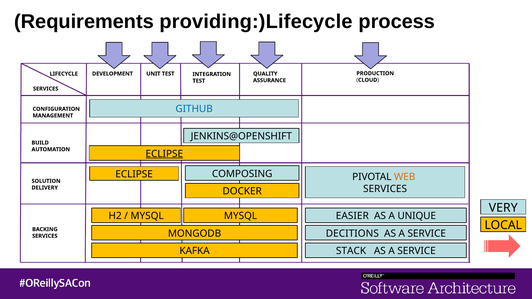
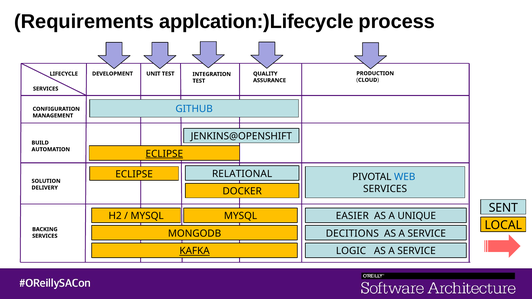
providing:)Lifecycle: providing:)Lifecycle -> applcation:)Lifecycle (256, 21)
COMPOSING: COMPOSING -> RELATIONAL (242, 174)
WEB colour: orange -> blue (405, 177)
VERY: VERY -> SENT (503, 208)
KAFKA underline: none -> present (195, 251)
STACK: STACK -> LOGIC (351, 251)
